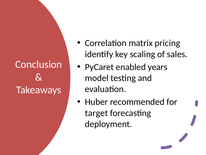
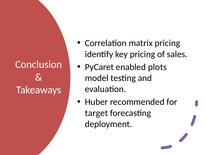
key scaling: scaling -> pricing (143, 54)
years: years -> plots (157, 67)
